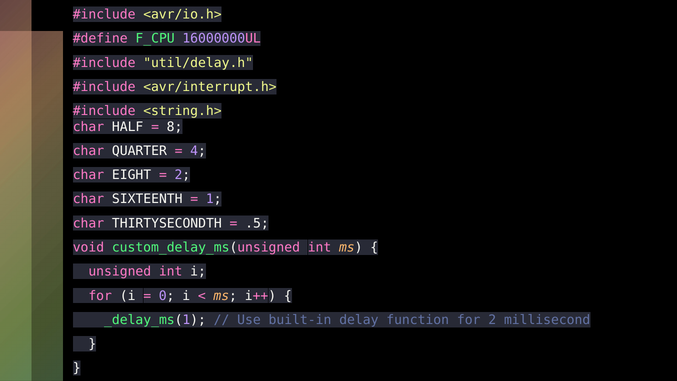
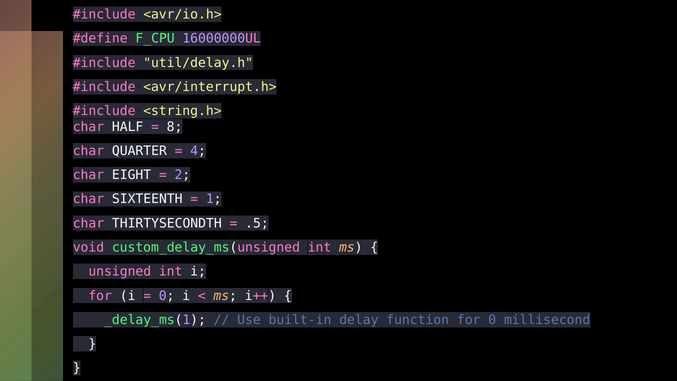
for 2: 2 -> 0 (492, 320)
